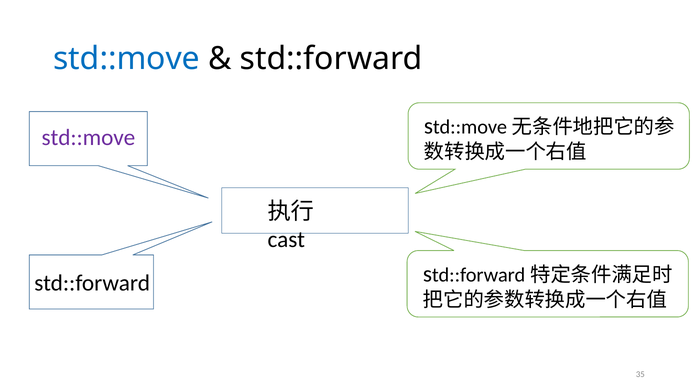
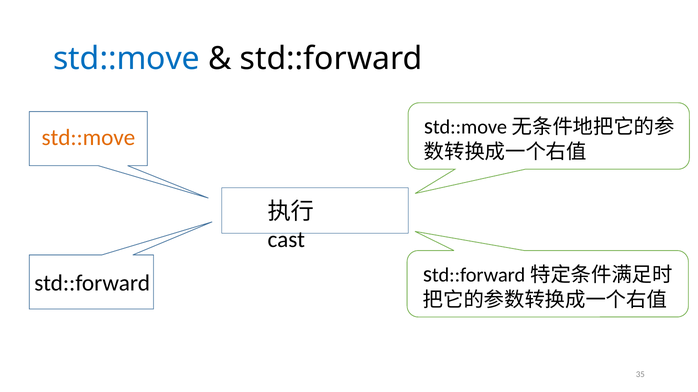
std::move colour: purple -> orange (88, 138)
